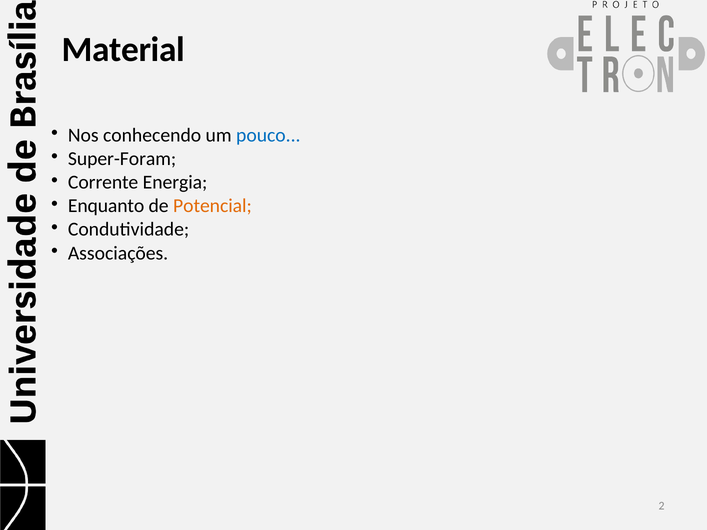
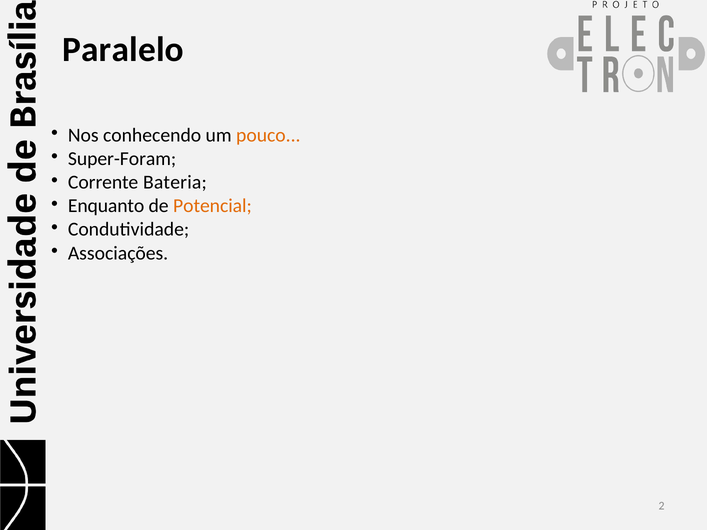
Material: Material -> Paralelo (123, 50)
pouco colour: blue -> orange (268, 135)
Energia: Energia -> Bateria (175, 182)
